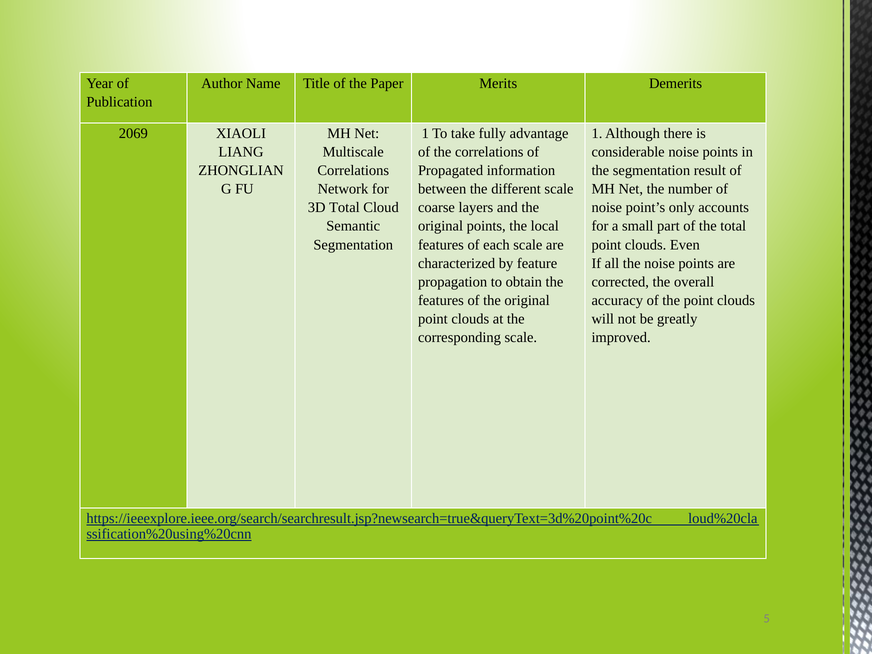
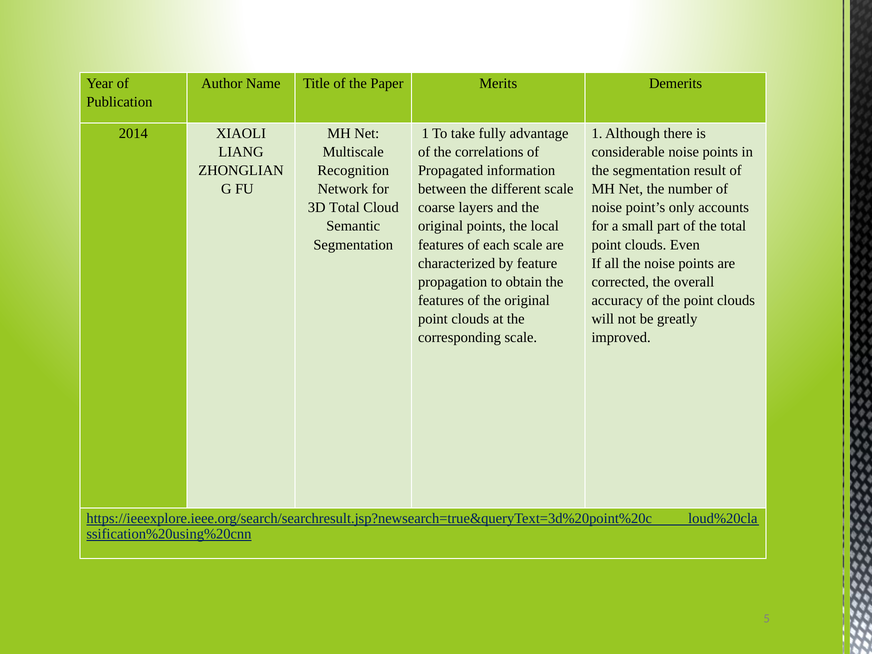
2069: 2069 -> 2014 (133, 133)
Correlations: Correlations -> Recognition (353, 171)
